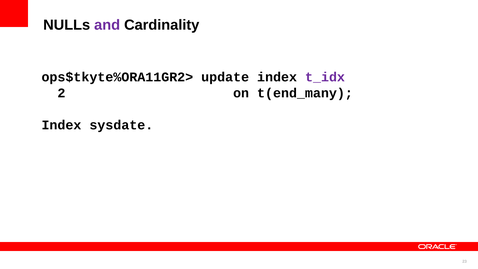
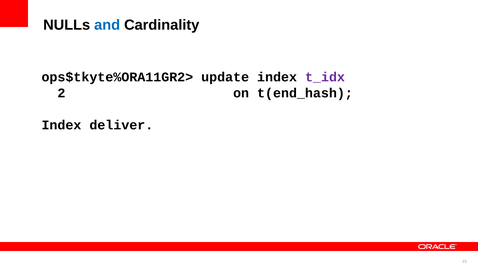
and colour: purple -> blue (107, 25)
t(end_many: t(end_many -> t(end_hash (305, 93)
sysdate: sysdate -> deliver (121, 125)
